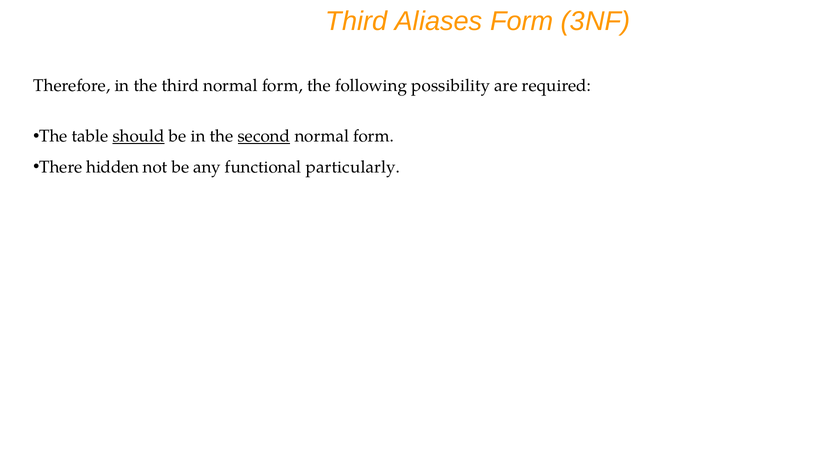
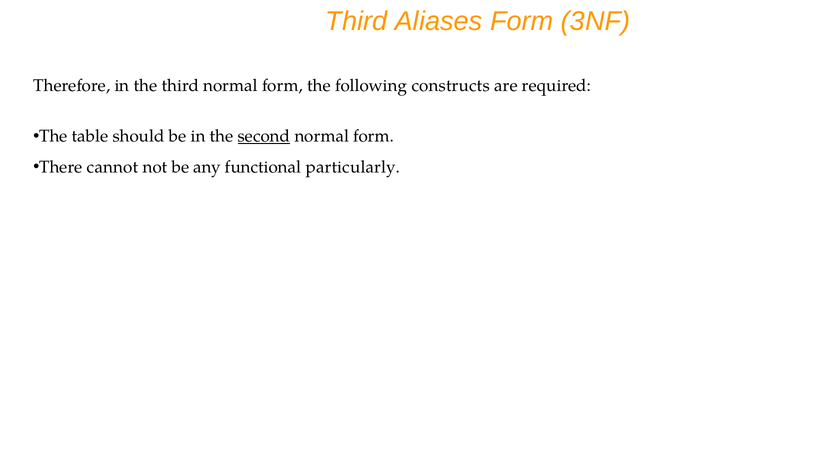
possibility: possibility -> constructs (451, 86)
should underline: present -> none (139, 137)
hidden: hidden -> cannot (113, 167)
